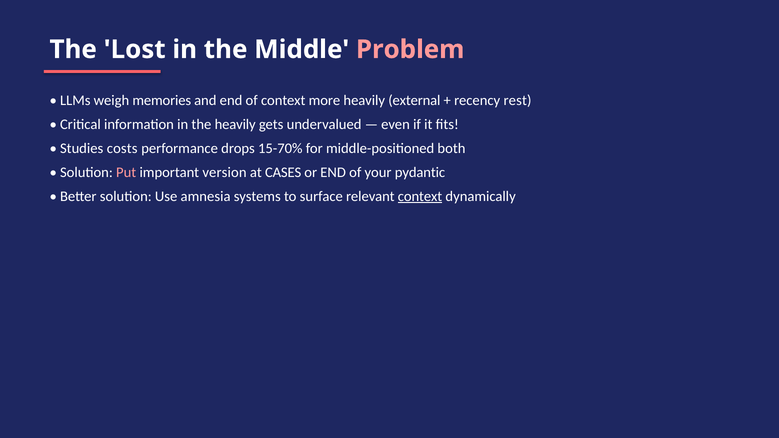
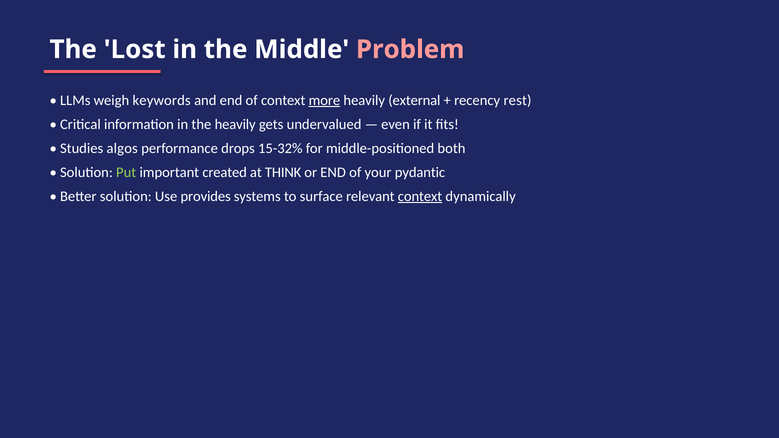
memories: memories -> keywords (162, 100)
more underline: none -> present (324, 100)
costs: costs -> algos (122, 148)
15-70%: 15-70% -> 15-32% (280, 148)
Put colour: pink -> light green (126, 172)
version: version -> created (225, 172)
CASES: CASES -> THINK (283, 172)
amnesia: amnesia -> provides (206, 196)
